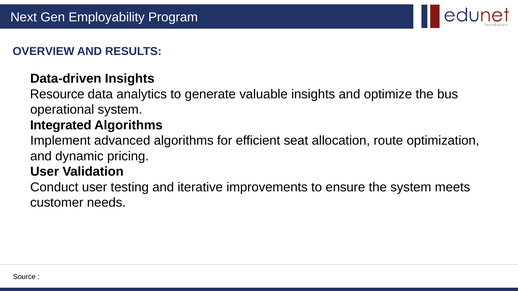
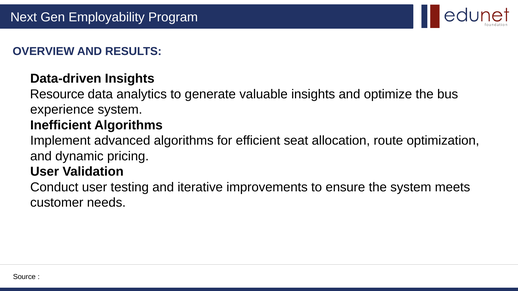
operational: operational -> experience (62, 110)
Integrated: Integrated -> Inefficient (61, 125)
